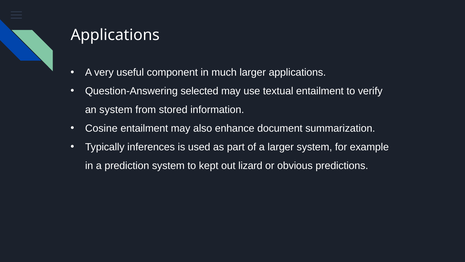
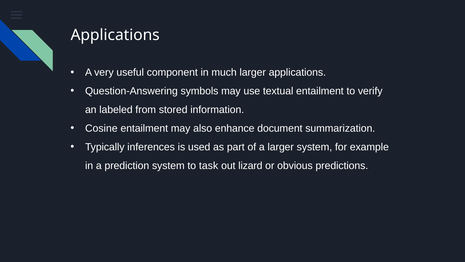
selected: selected -> symbols (199, 91)
an system: system -> labeled (116, 110)
kept: kept -> task (209, 165)
